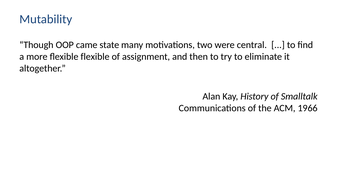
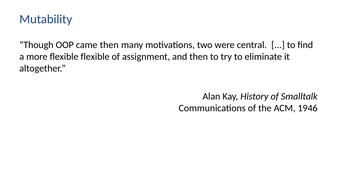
came state: state -> then (109, 45)
1966: 1966 -> 1946 (308, 108)
